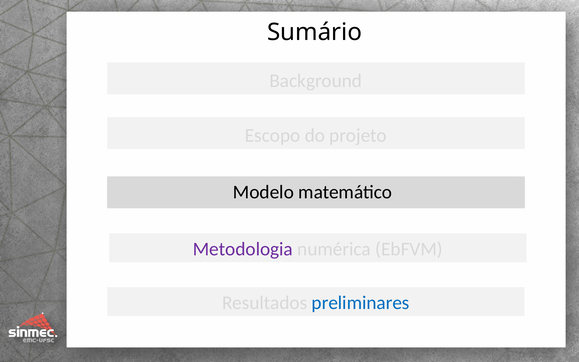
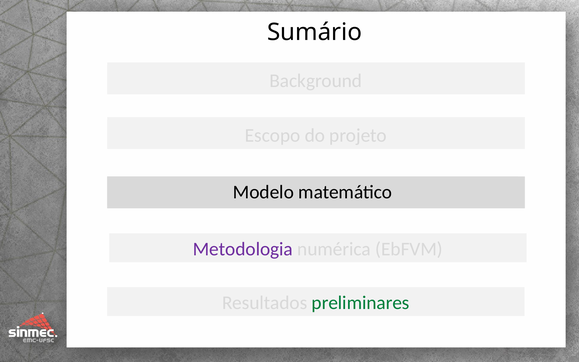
preliminares colour: blue -> green (361, 303)
